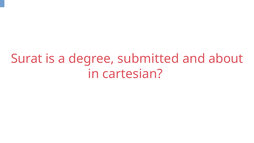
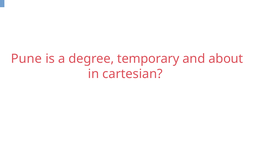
Surat: Surat -> Pune (26, 59)
submitted: submitted -> temporary (148, 59)
